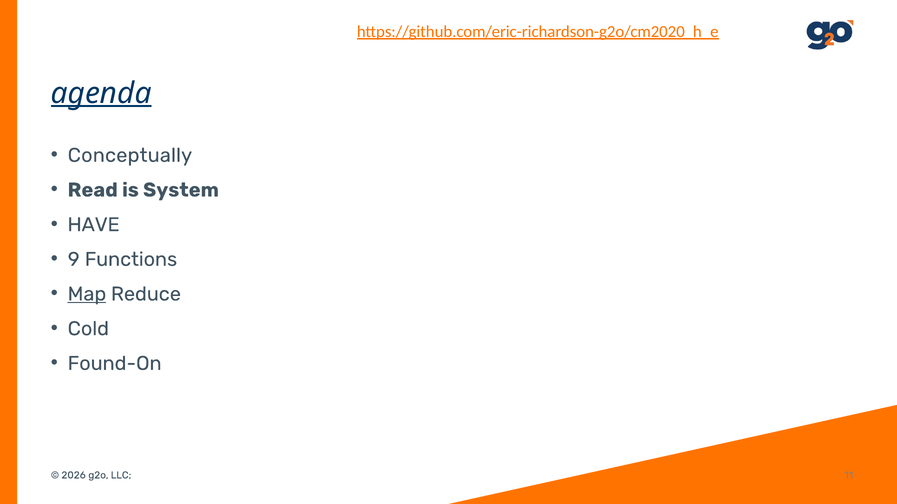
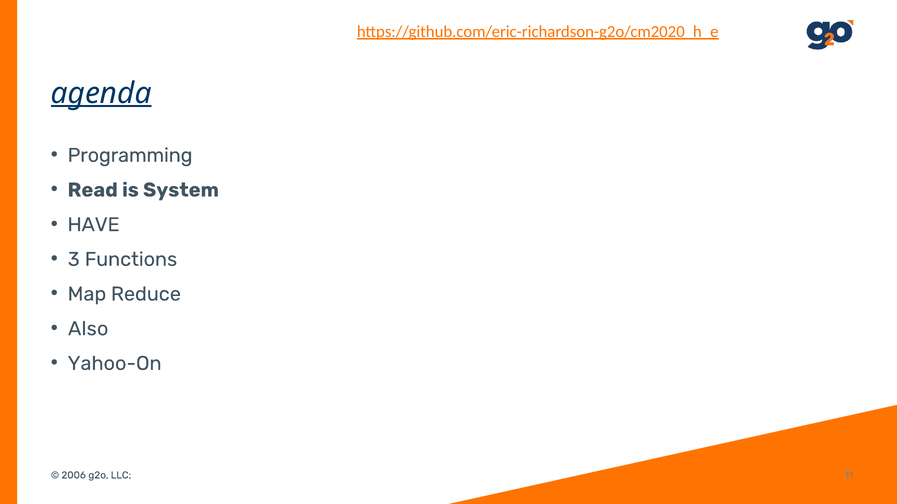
Conceptually: Conceptually -> Programming (130, 155)
9: 9 -> 3 (74, 260)
Map underline: present -> none (87, 294)
Cold: Cold -> Also (88, 329)
Found-On: Found-On -> Yahoo-On (115, 364)
2026: 2026 -> 2006 (74, 476)
